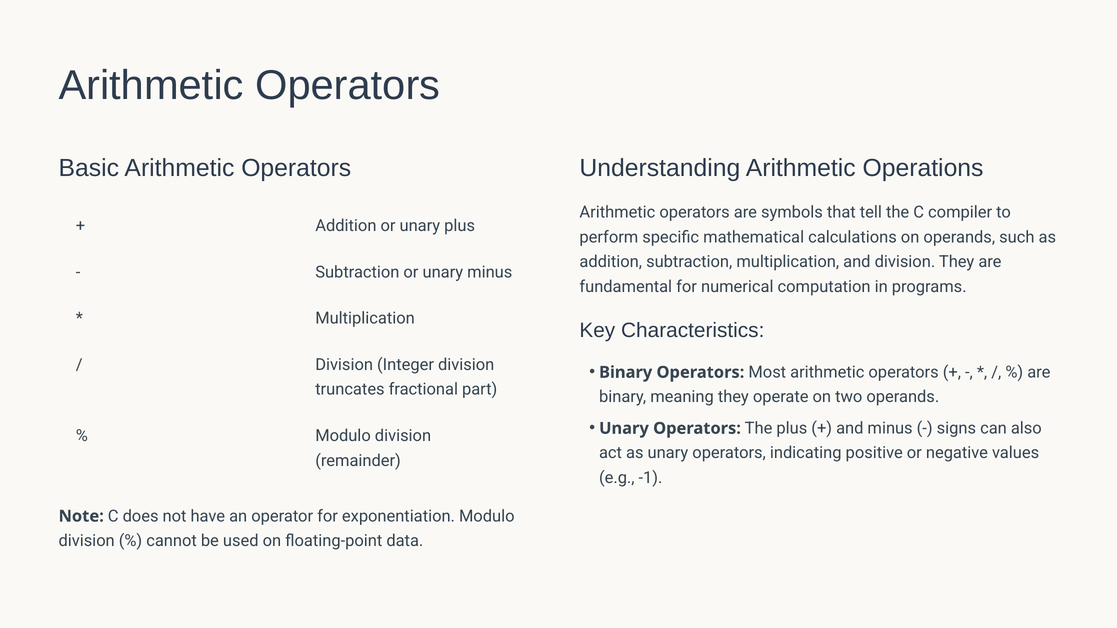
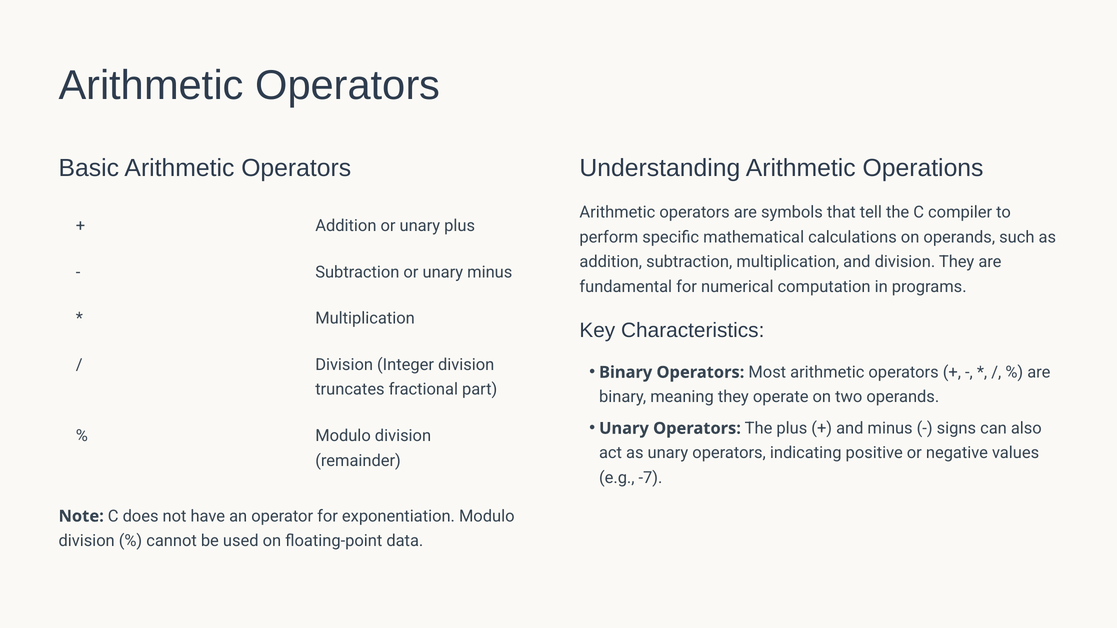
-1: -1 -> -7 (650, 478)
